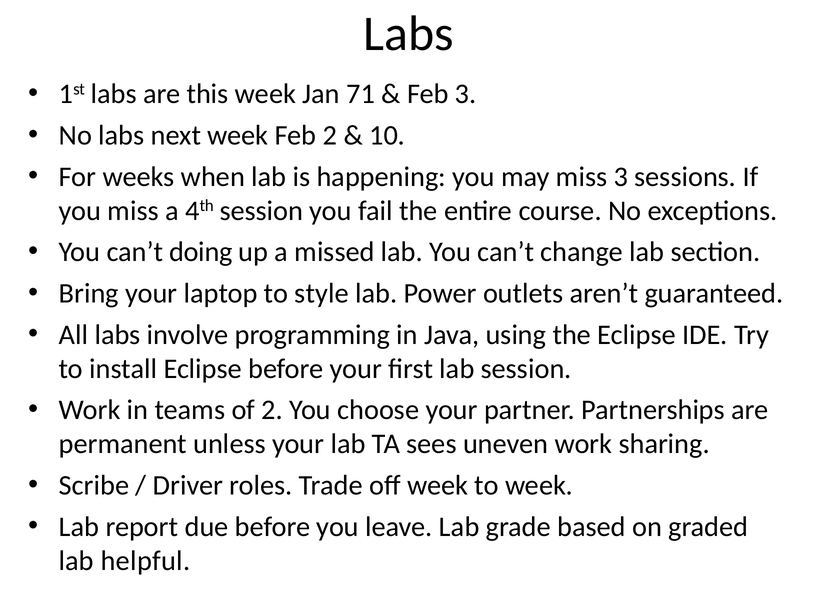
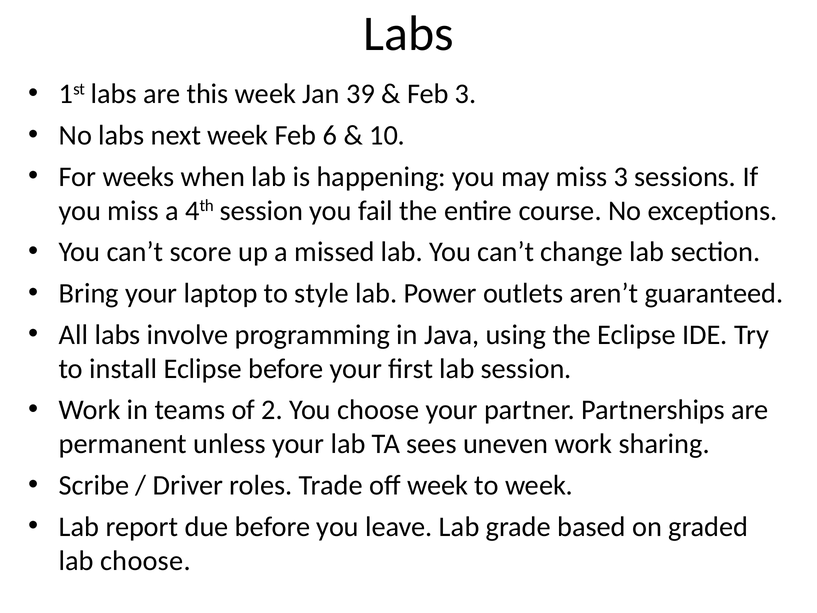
71: 71 -> 39 (361, 94)
Feb 2: 2 -> 6 (330, 135)
doing: doing -> score (201, 252)
lab helpful: helpful -> choose (145, 561)
